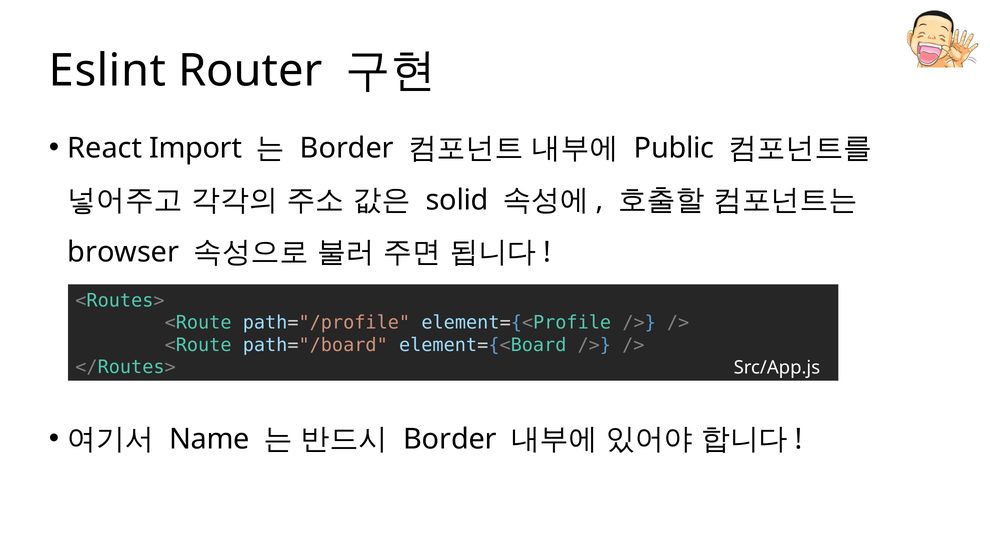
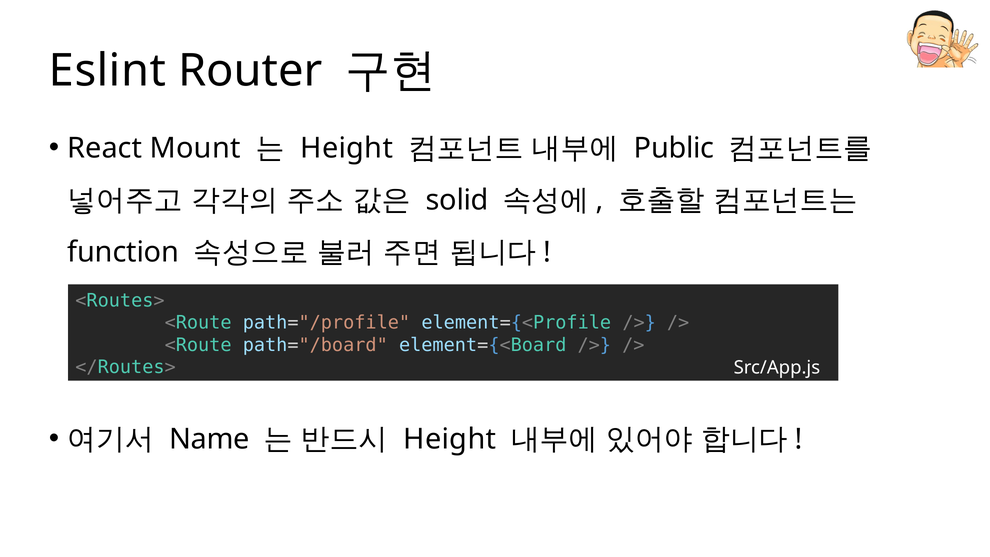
Import: Import -> Mount (195, 148)
Border: Border -> Height (347, 148)
browser: browser -> function (123, 252)
Border: Border -> Height (450, 439)
